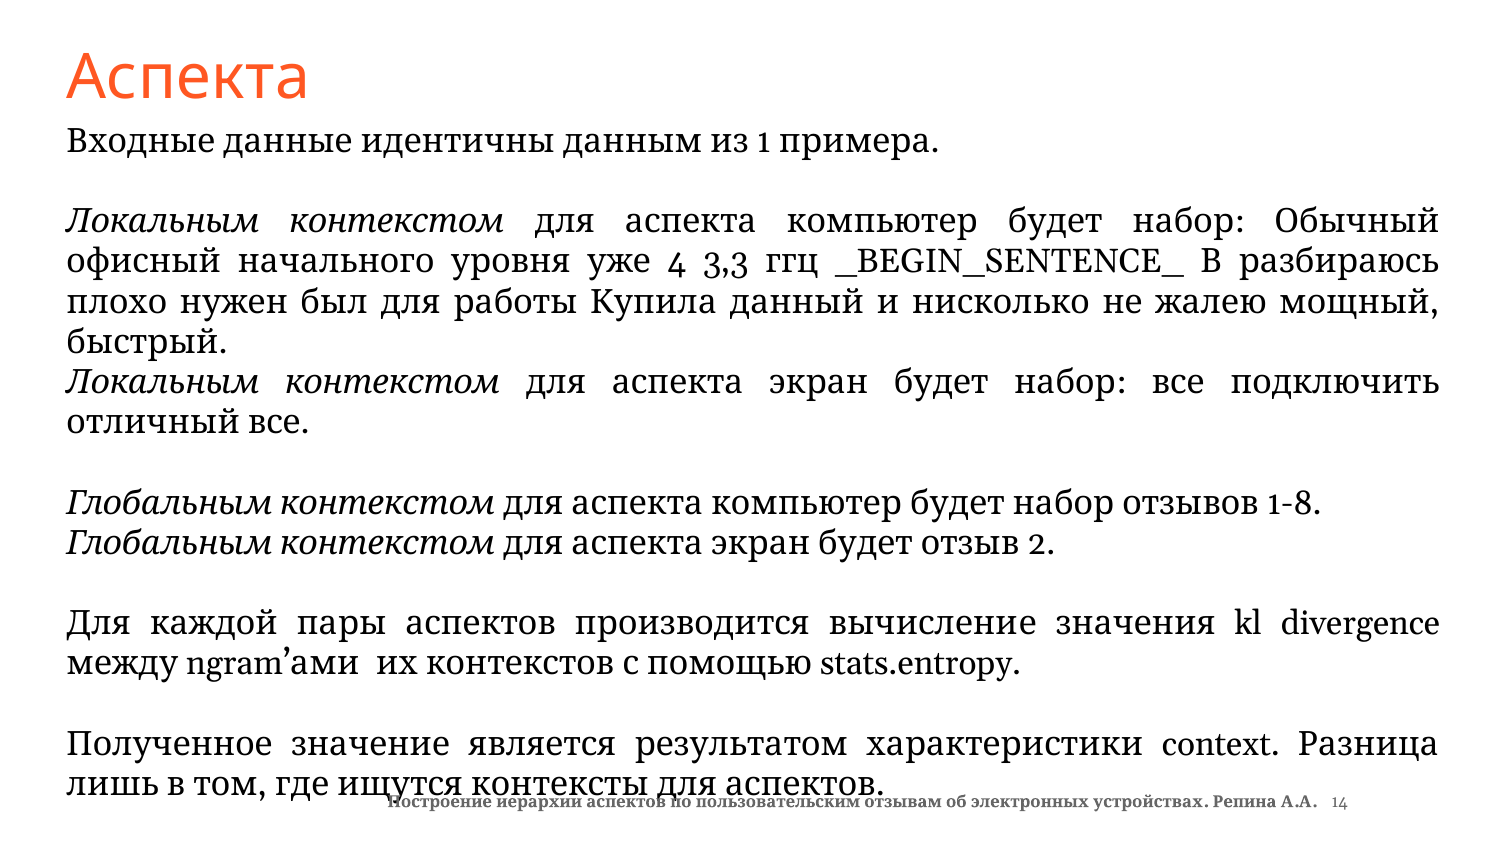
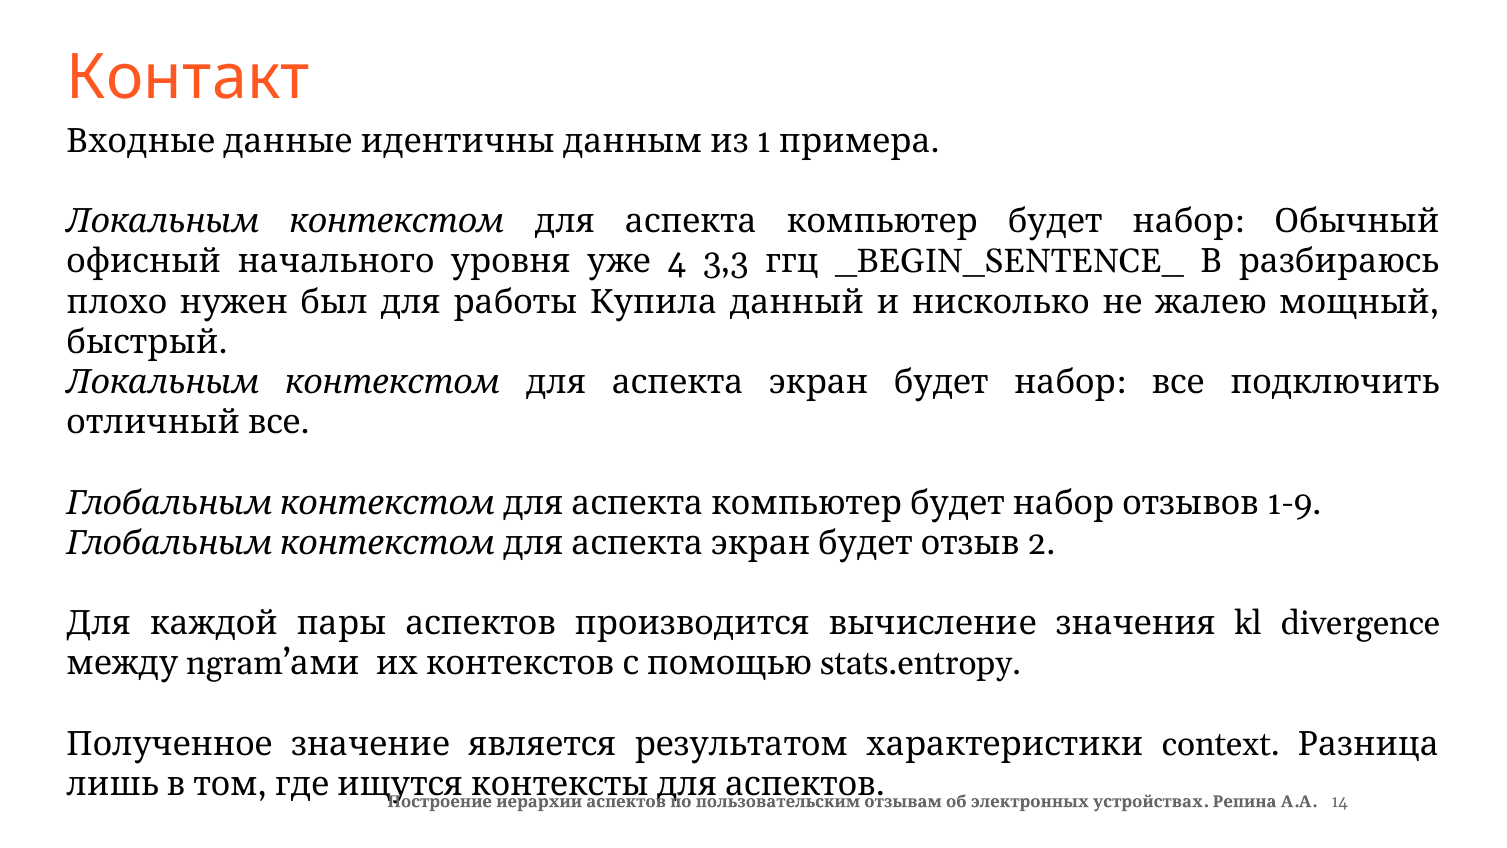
Аспекта: Аспекта -> Контакт (188, 78)
1-8: 1-8 -> 1-9 (1294, 503)
